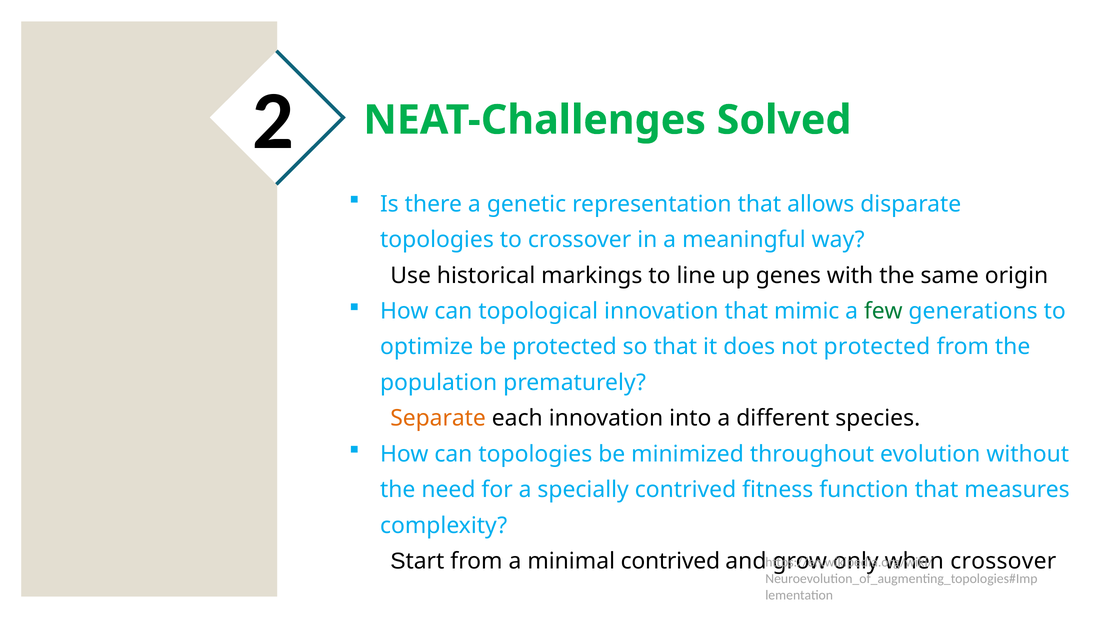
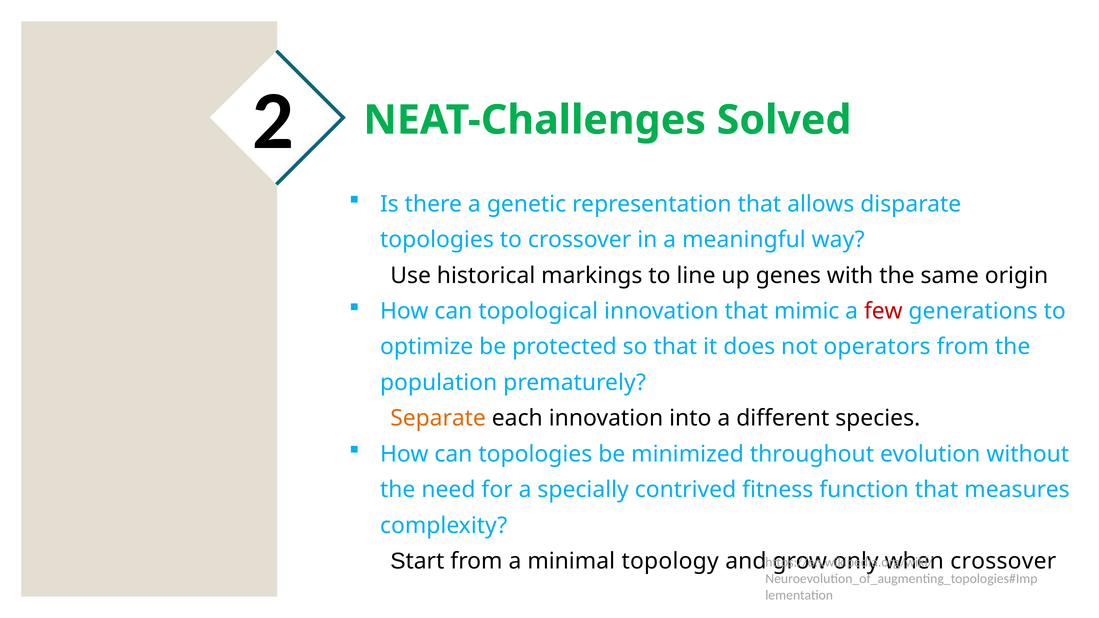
few colour: green -> red (883, 311)
not protected: protected -> operators (877, 347)
minimal contrived: contrived -> topology (670, 561)
